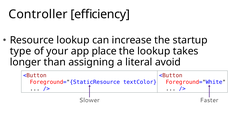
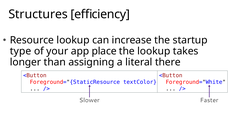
Controller: Controller -> Structures (38, 14)
avoid: avoid -> there (168, 62)
